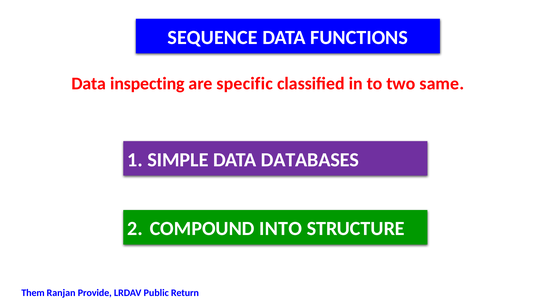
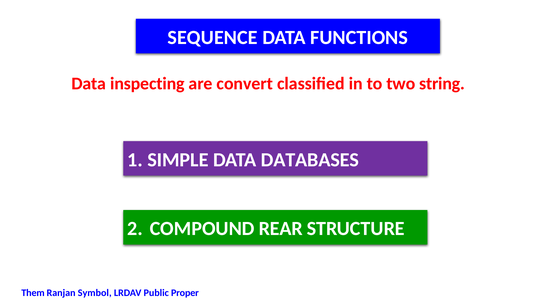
specific: specific -> convert (245, 84)
same: same -> string (442, 84)
INTO: INTO -> REAR (281, 229)
Provide: Provide -> Symbol (95, 293)
Return: Return -> Proper (185, 293)
